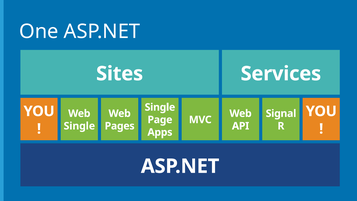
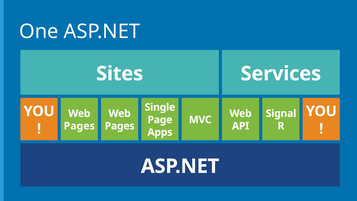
Single: Single -> Pages (79, 126)
